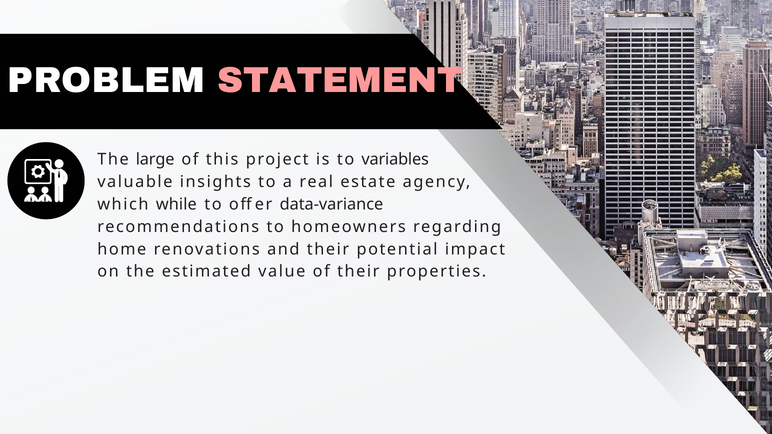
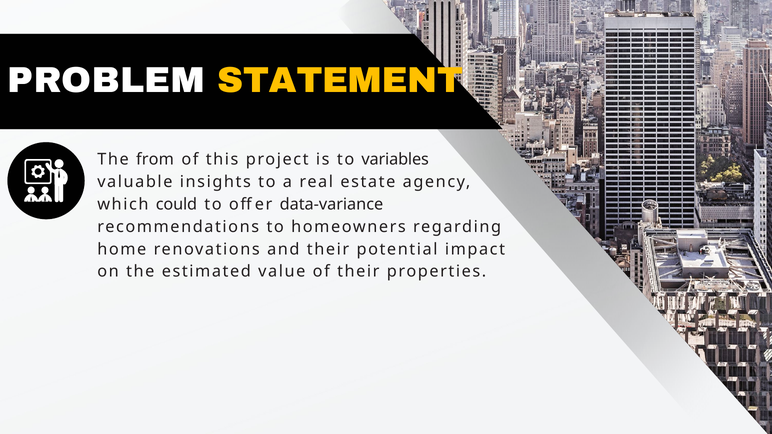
STATEMENT colour: pink -> yellow (340, 80)
large: large -> from (155, 160)
while: while -> could (176, 204)
